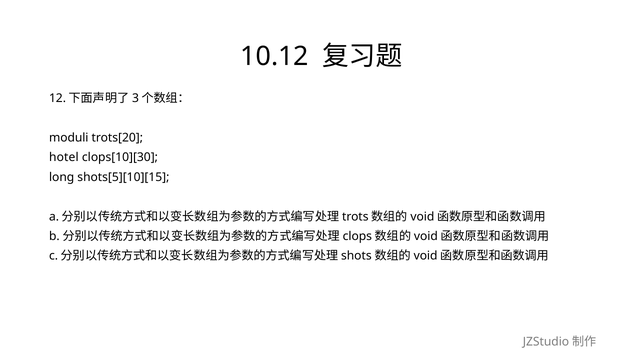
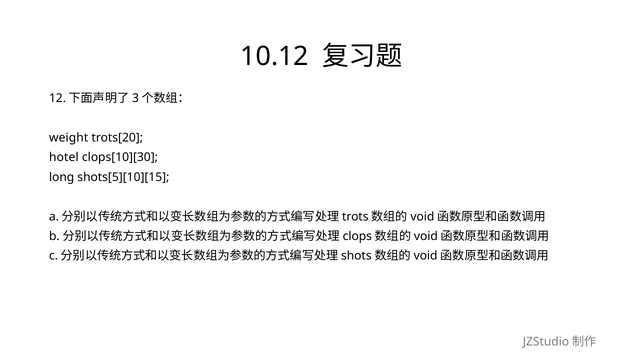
moduli: moduli -> weight (69, 137)
